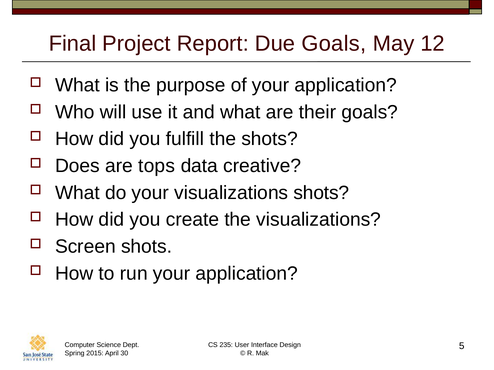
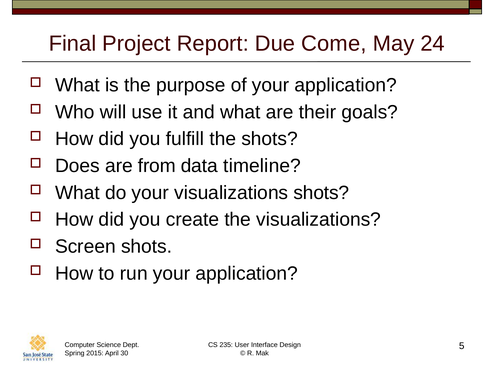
Due Goals: Goals -> Come (334, 43)
12: 12 -> 24 (433, 43)
tops: tops -> from (157, 166)
creative: creative -> timeline (262, 166)
